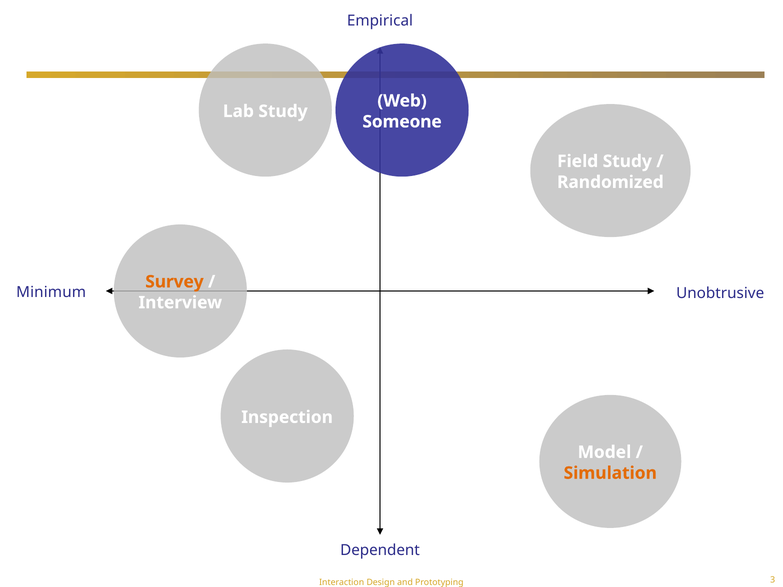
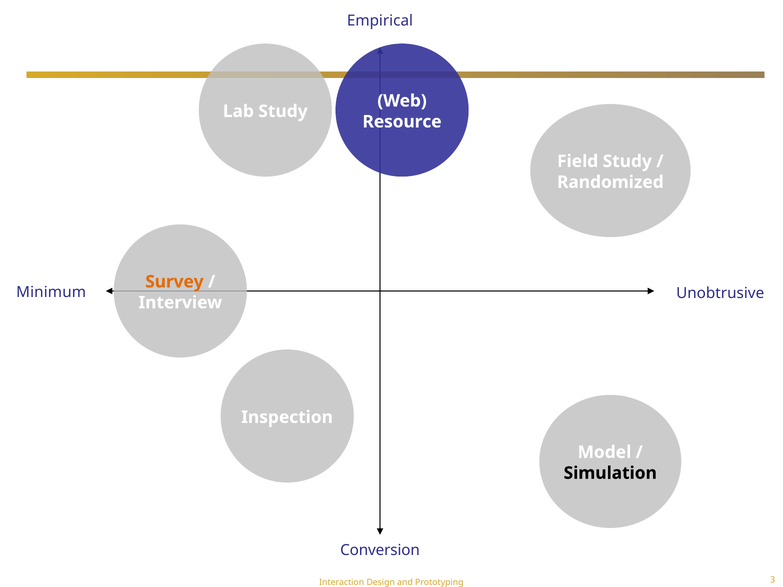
Someone: Someone -> Resource (402, 122)
Simulation colour: orange -> black (610, 473)
Dependent: Dependent -> Conversion (380, 550)
